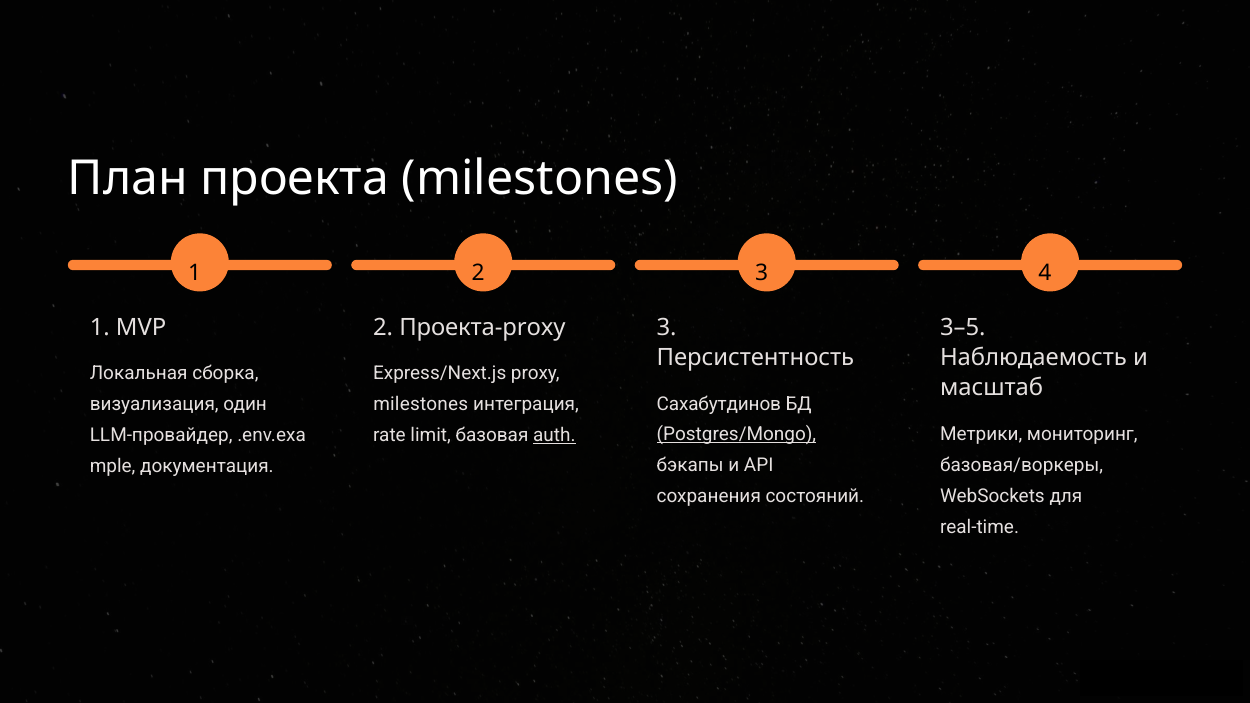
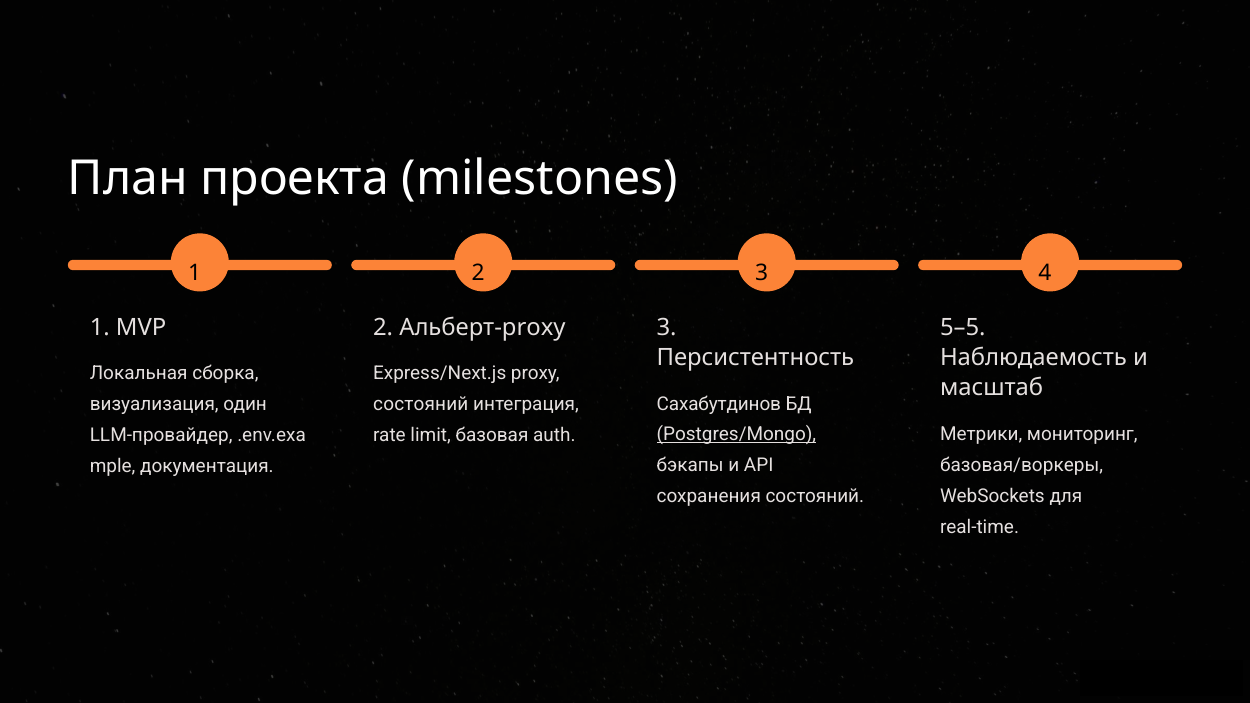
Проекта‑proxy: Проекта‑proxy -> Альберт‑proxy (482, 328)
3–5: 3–5 -> 5–5 (963, 328)
milestones: milestones -> состояний (421, 405)
auth underline: present -> none (554, 435)
